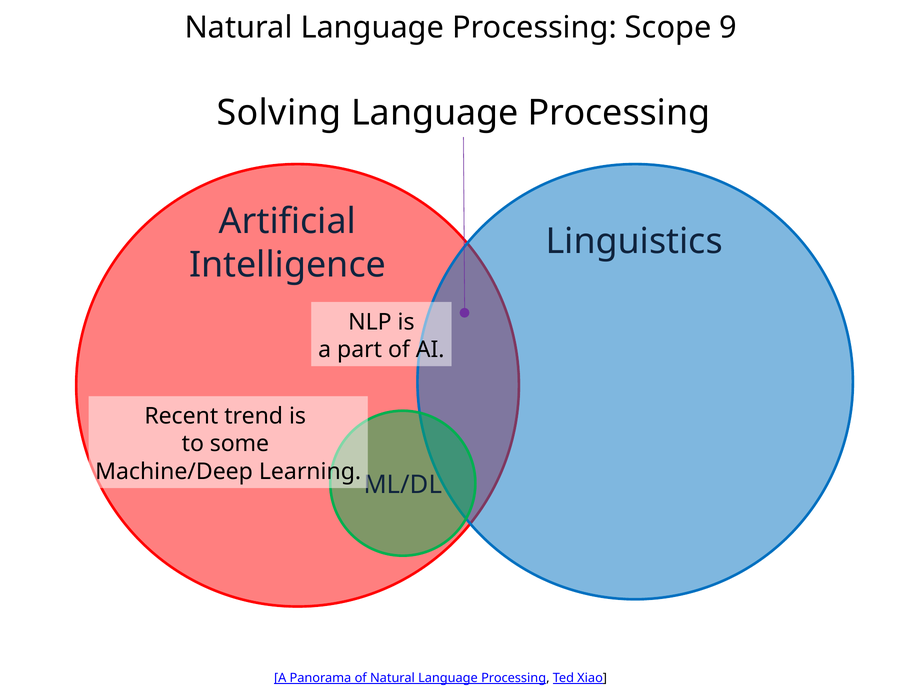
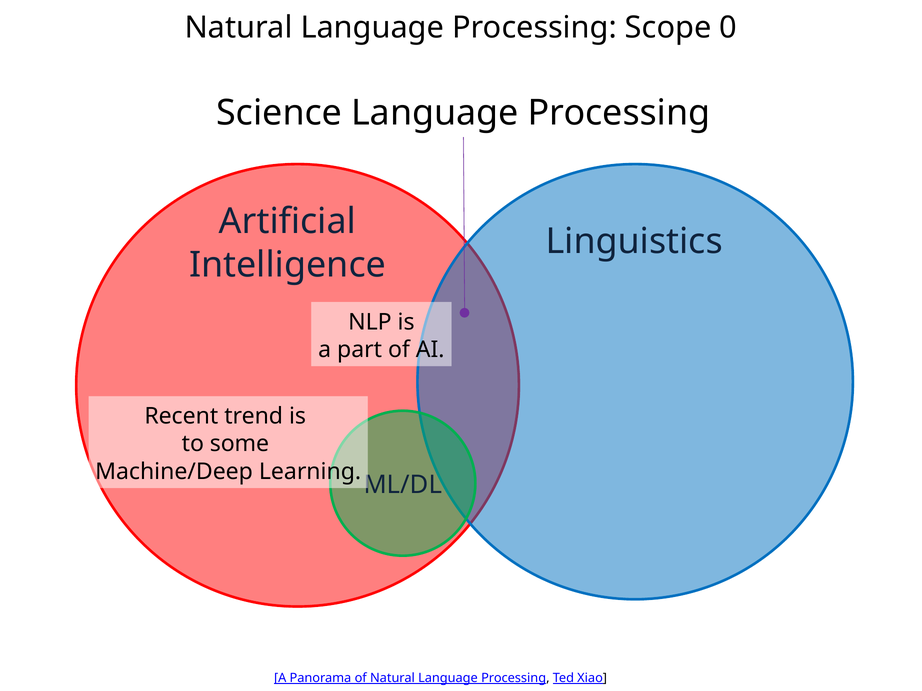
9: 9 -> 0 (728, 27)
Solving: Solving -> Science (279, 113)
